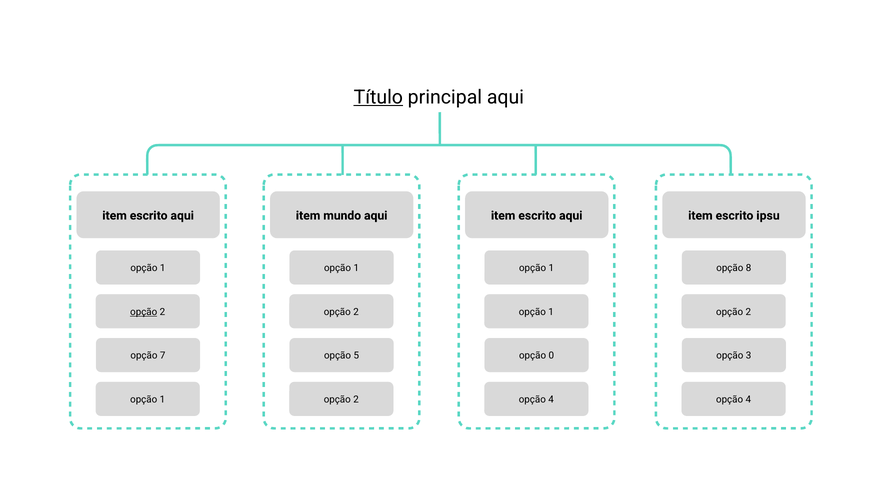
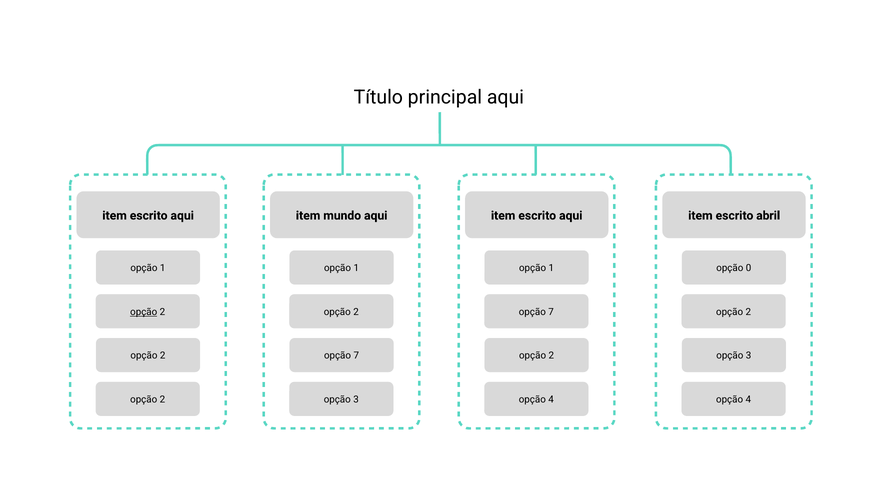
Título underline: present -> none (378, 97)
ipsu: ipsu -> abril (768, 216)
8: 8 -> 0 (749, 268)
1: 1 -> 7 (551, 312)
7: 7 -> 2 (163, 356)
5: 5 -> 7 (356, 356)
0: 0 -> 2 (551, 356)
1: 1 -> 2 (162, 399)
2: 2 -> 3 (356, 399)
